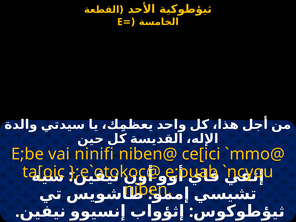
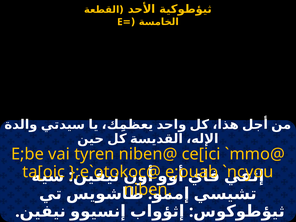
ninifi: ninifi -> tyren (94, 154)
